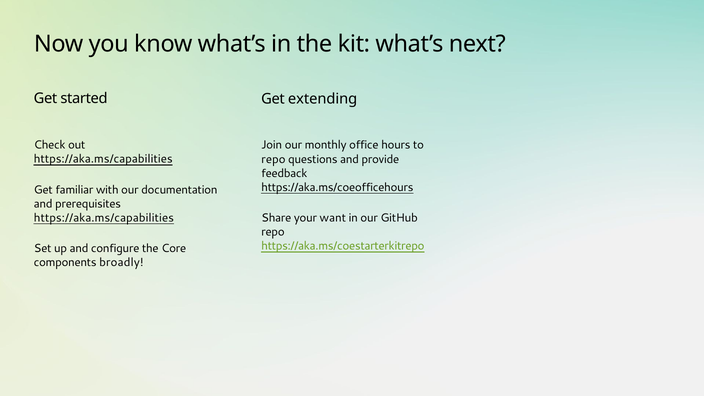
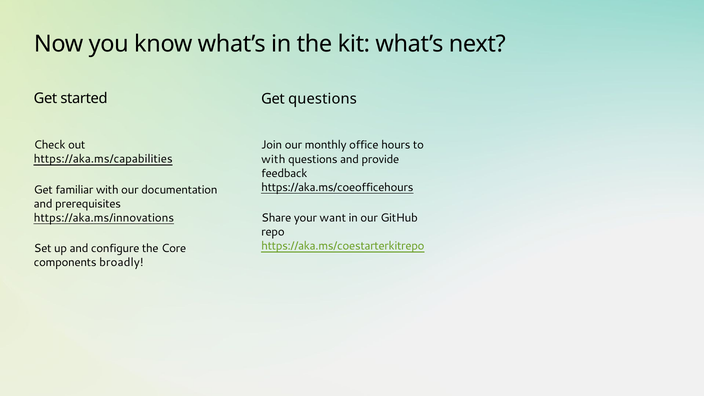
Get extending: extending -> questions (322, 99)
repo: repo -> with (273, 159)
https://aka.ms/capabilities: https://aka.ms/capabilities -> https://aka.ms/innovations (104, 218)
